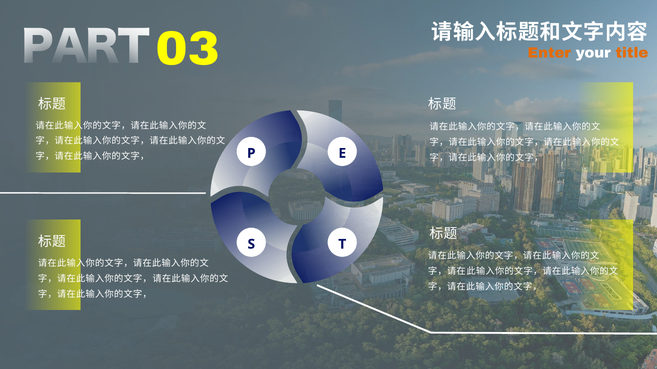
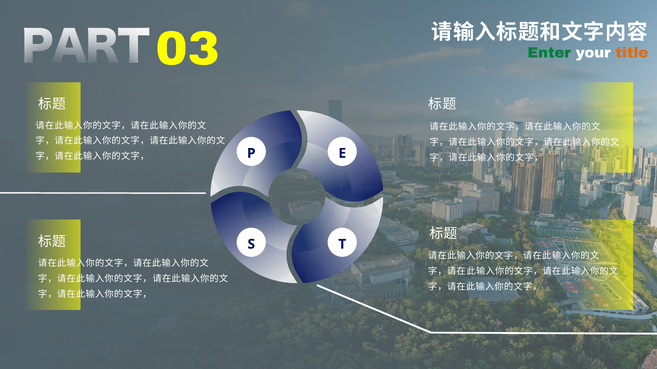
Enter colour: orange -> green (549, 53)
